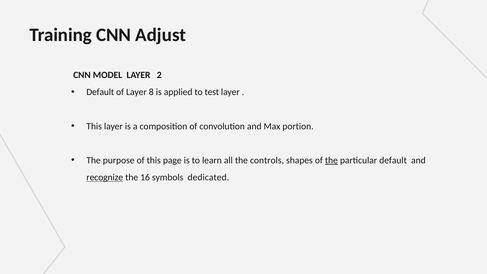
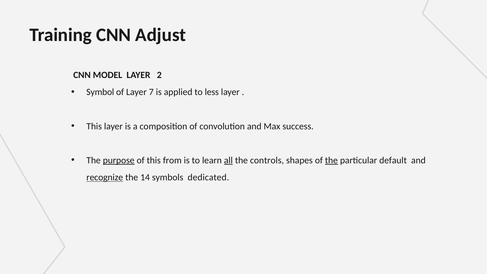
Default: Default -> Symbol (100, 92)
8: 8 -> 7 (151, 92)
test: test -> less (212, 92)
portion: portion -> success (298, 126)
purpose underline: none -> present (119, 160)
page: page -> from (172, 160)
all underline: none -> present (228, 160)
16: 16 -> 14 (145, 177)
